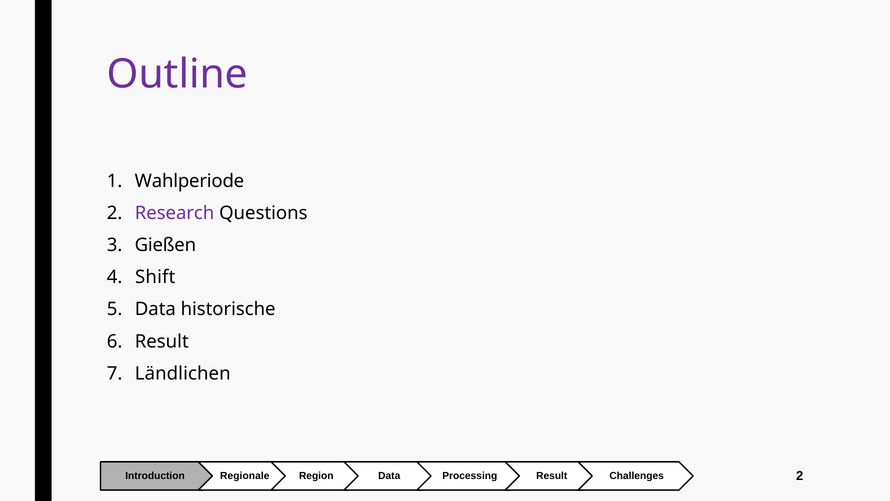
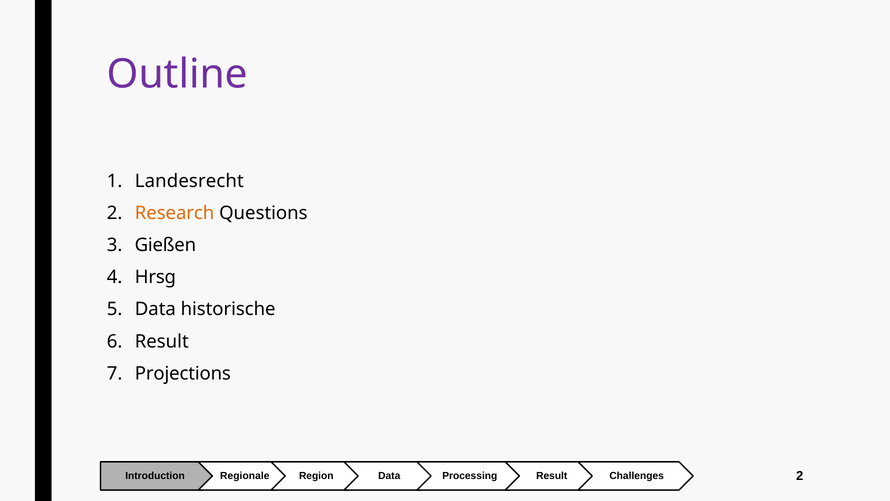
Wahlperiode: Wahlperiode -> Landesrecht (189, 181)
Research colour: purple -> orange (175, 213)
Shift: Shift -> Hrsg (155, 277)
Ländlichen: Ländlichen -> Projections (183, 373)
